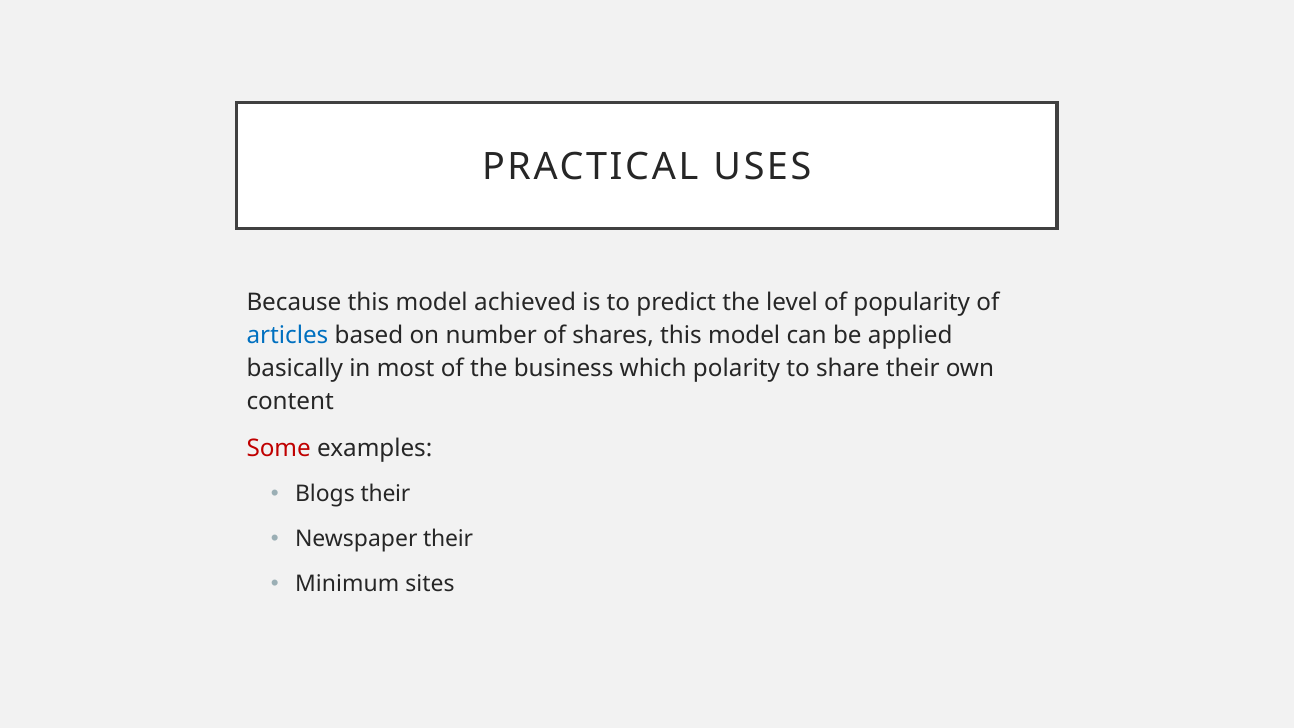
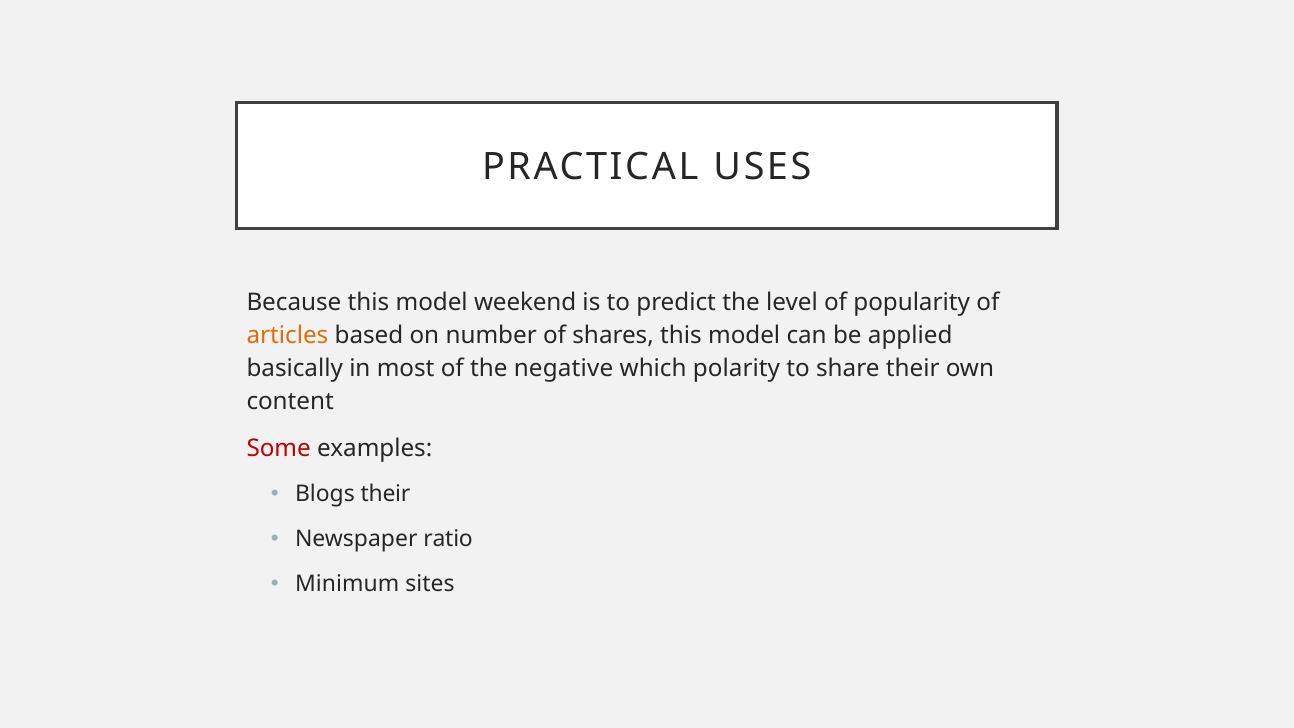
achieved: achieved -> weekend (525, 303)
articles colour: blue -> orange (287, 336)
business: business -> negative (564, 369)
Newspaper their: their -> ratio (448, 539)
